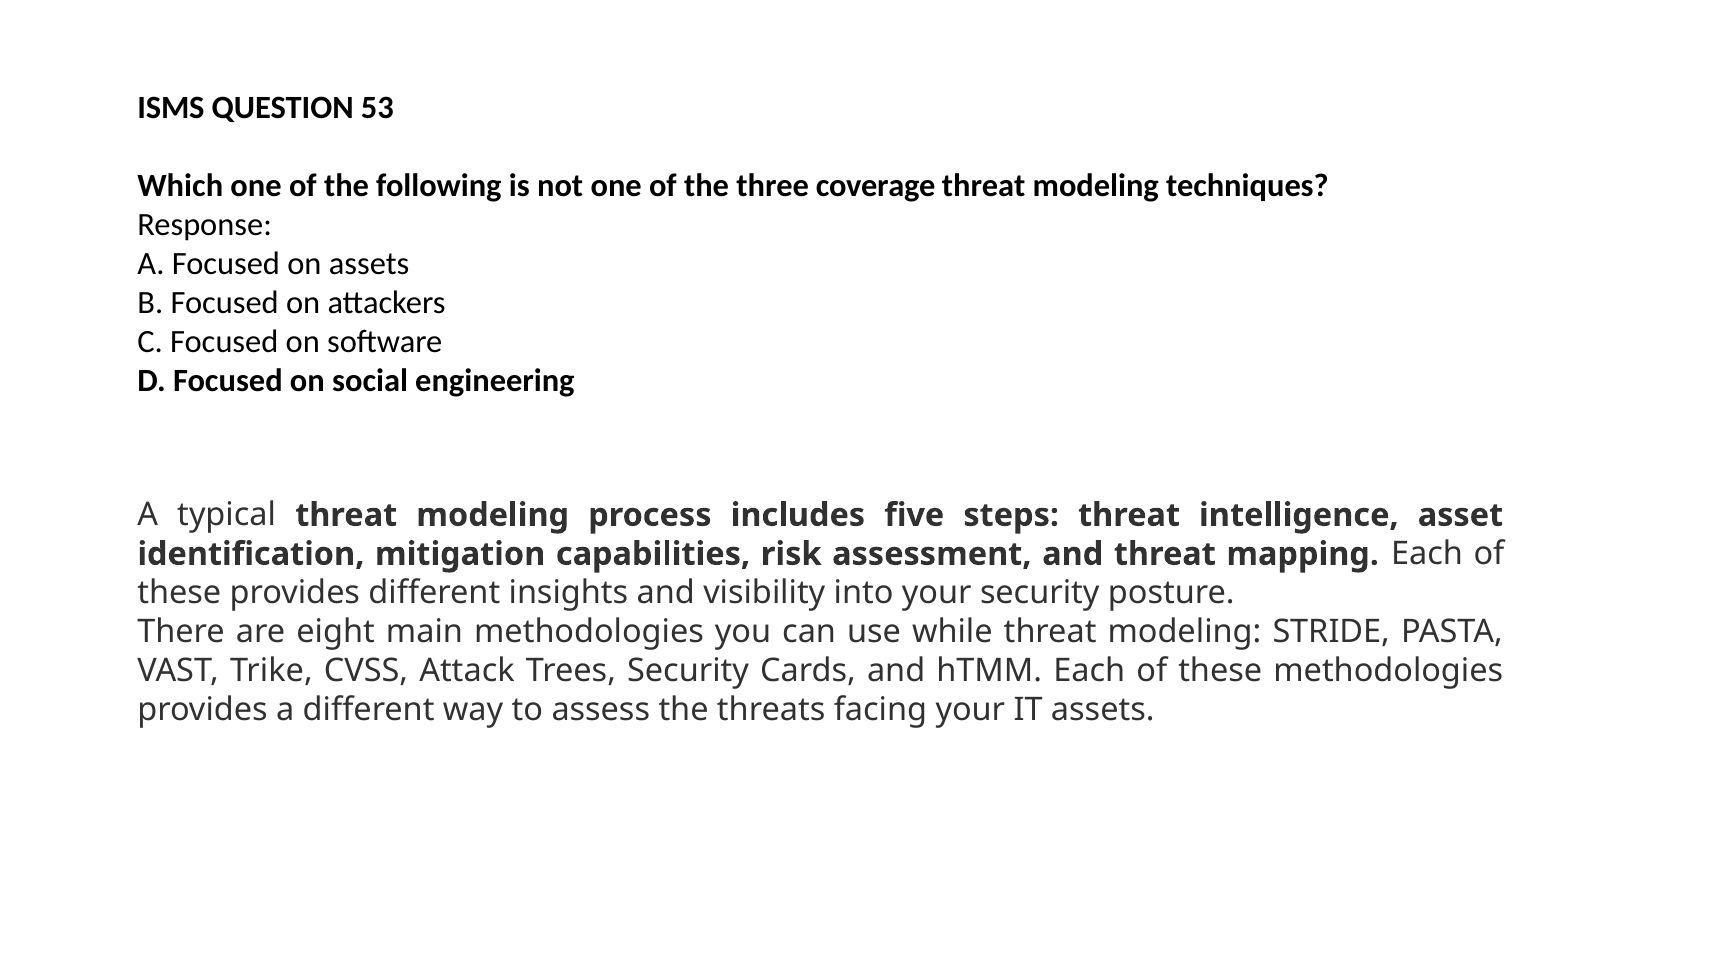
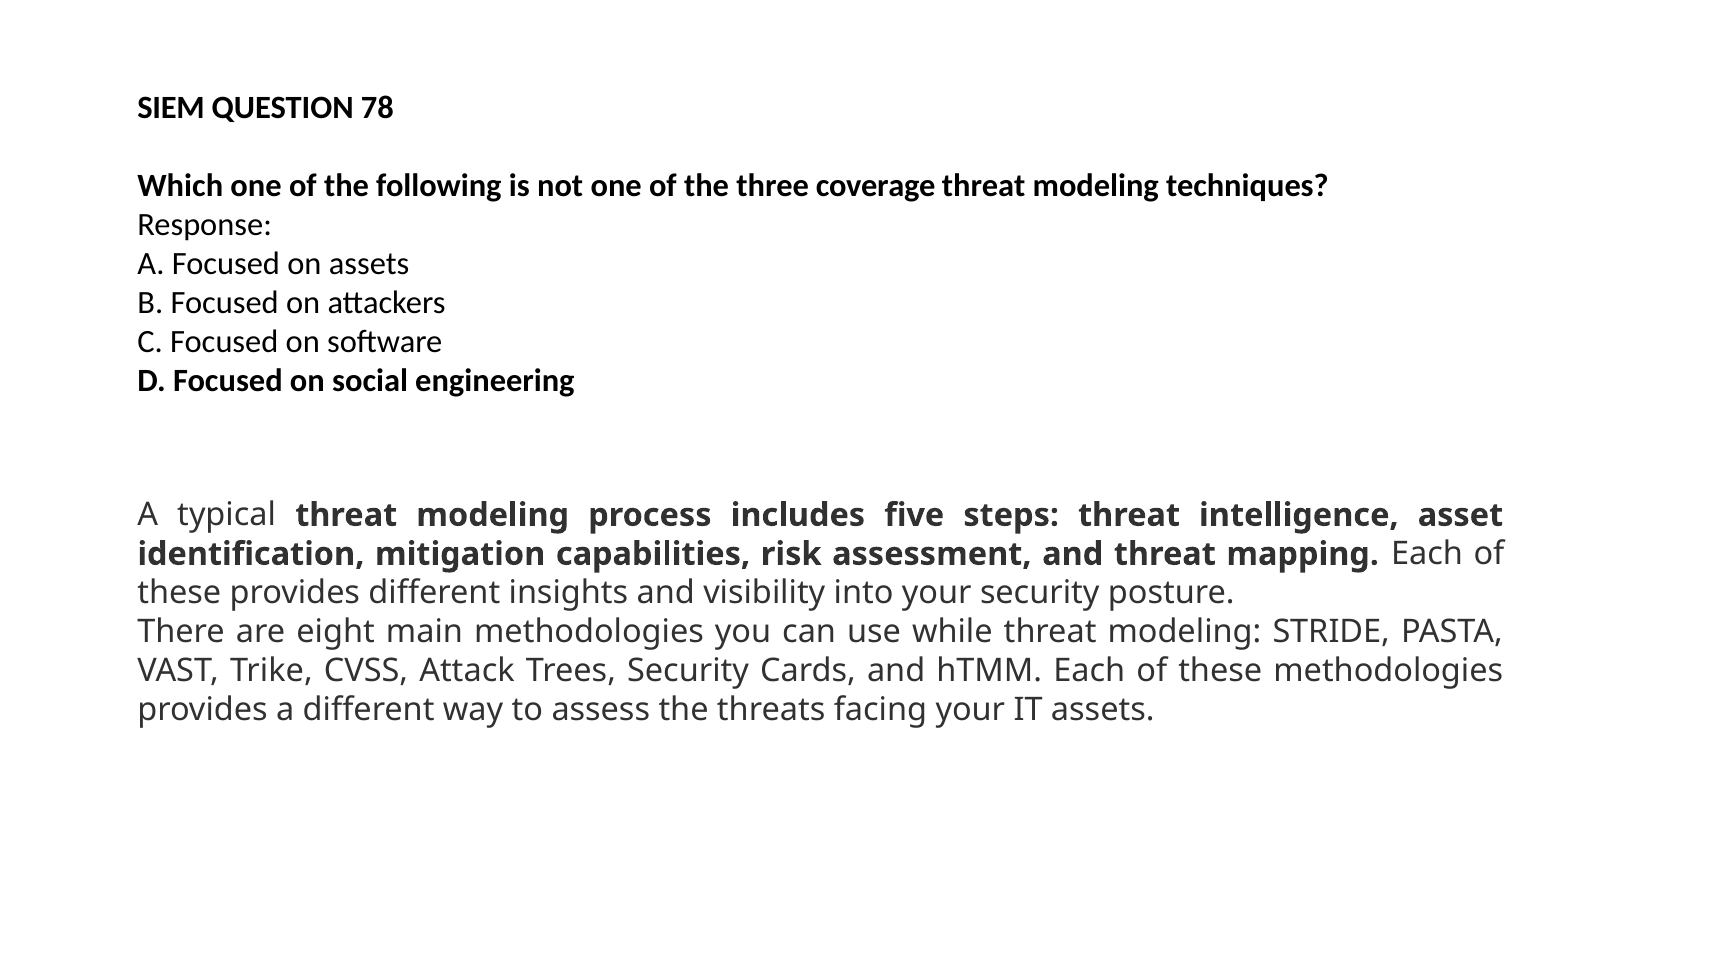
ISMS: ISMS -> SIEM (171, 108)
53: 53 -> 78 (377, 108)
